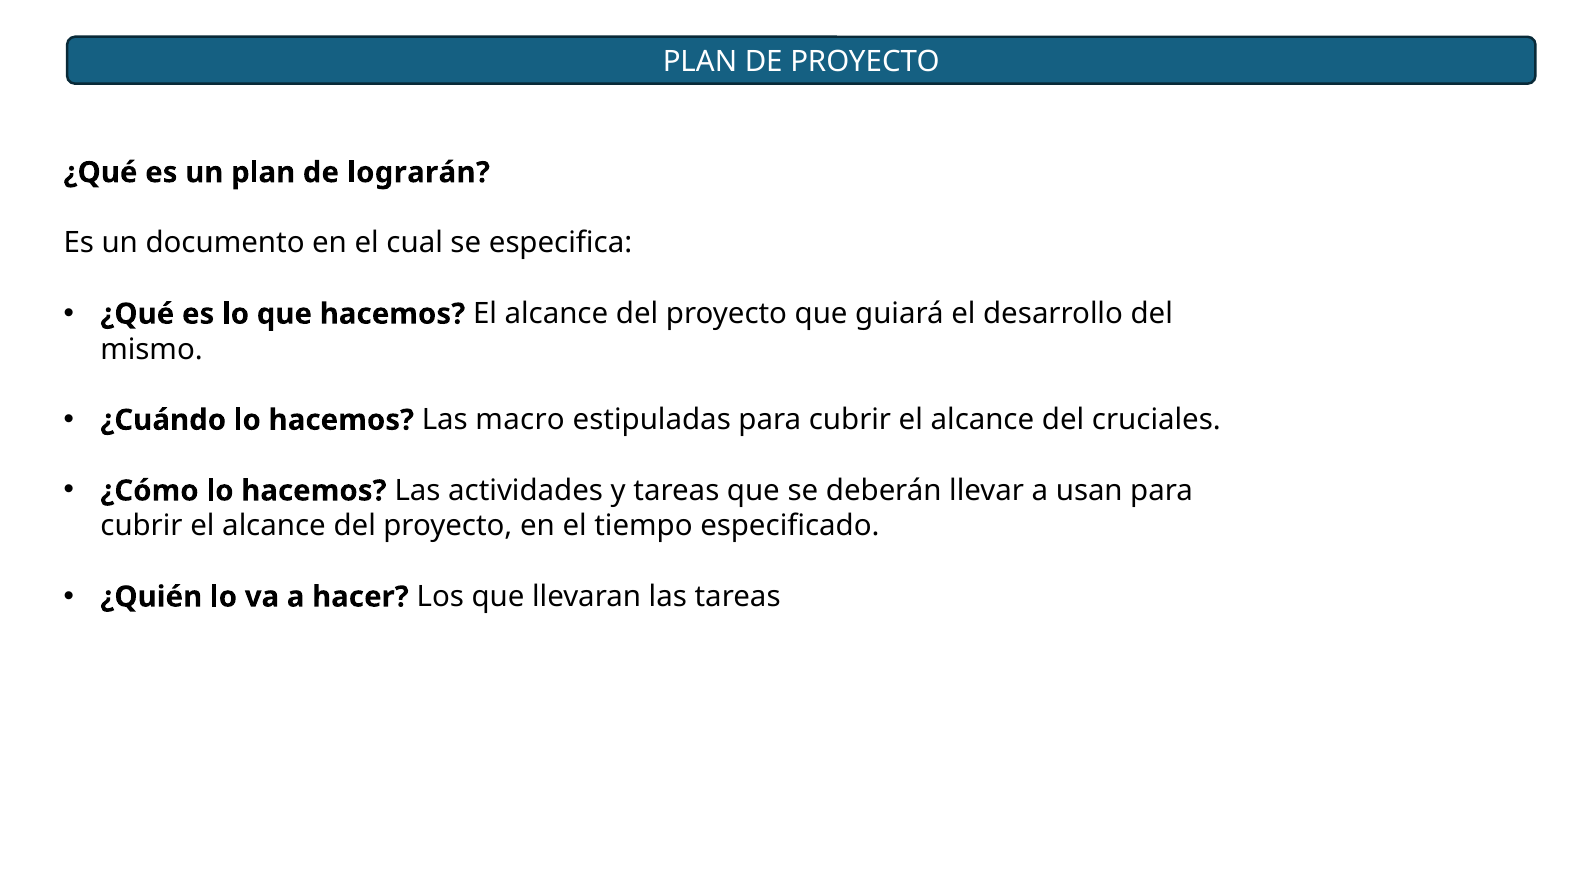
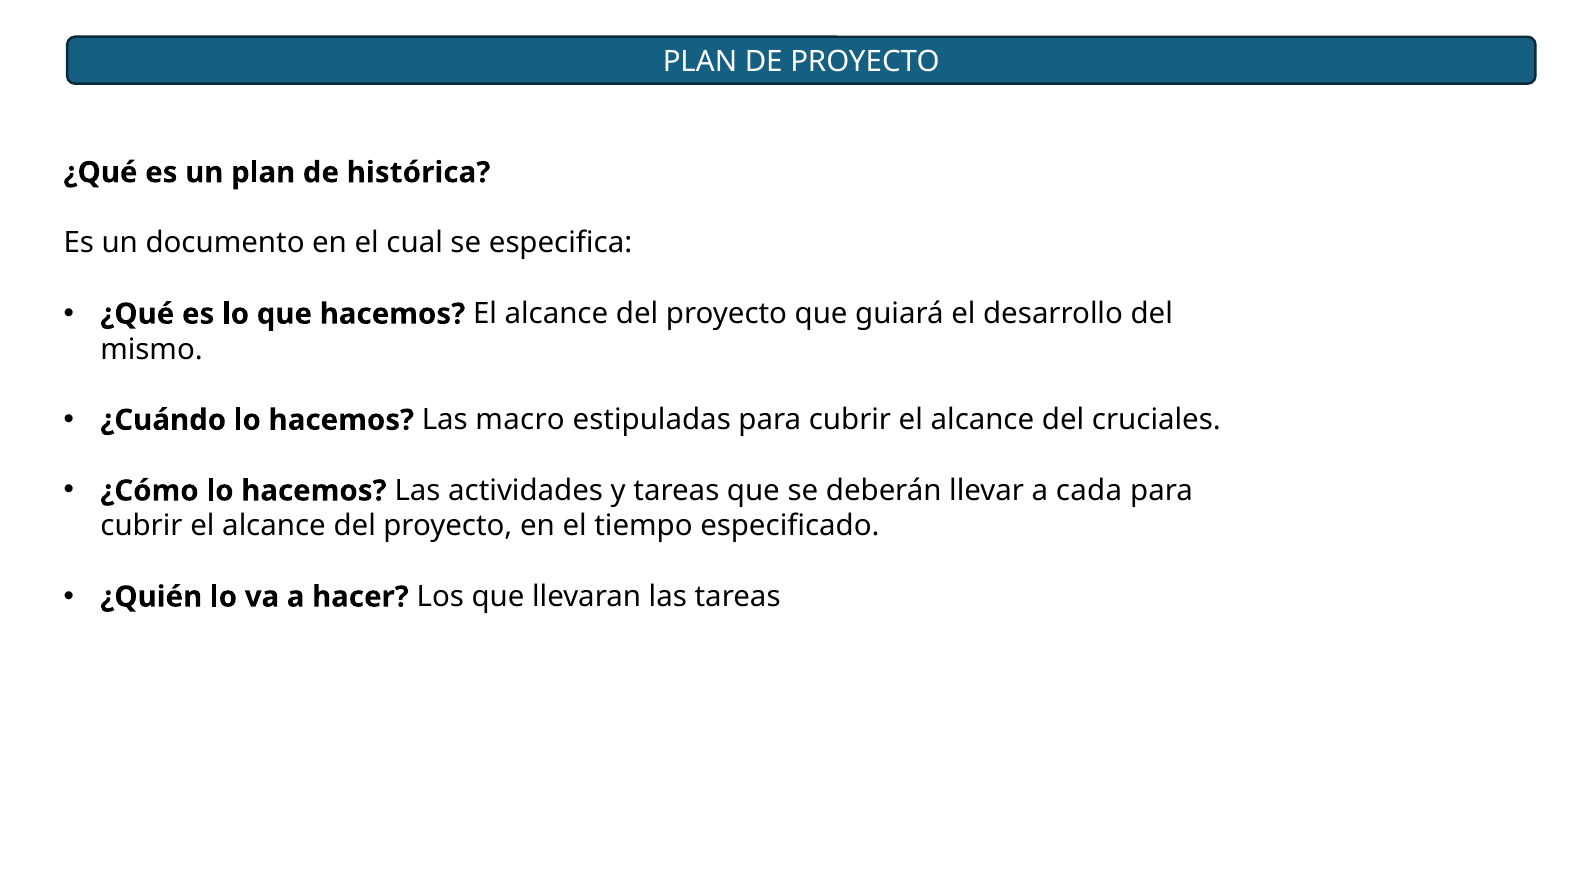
lograrán: lograrán -> histórica (419, 172)
usan: usan -> cada (1089, 491)
